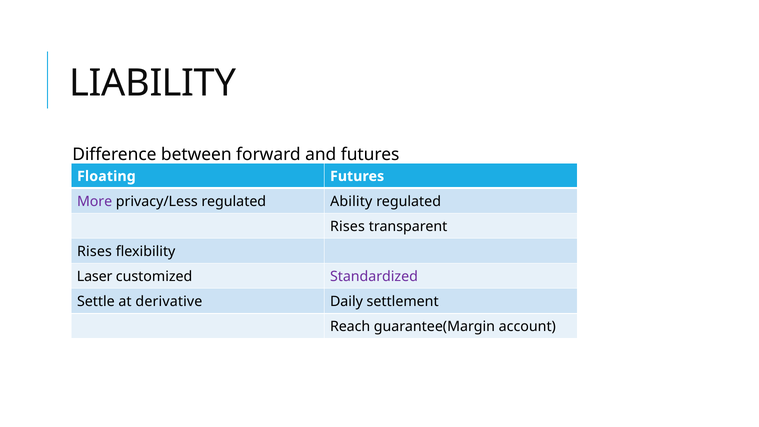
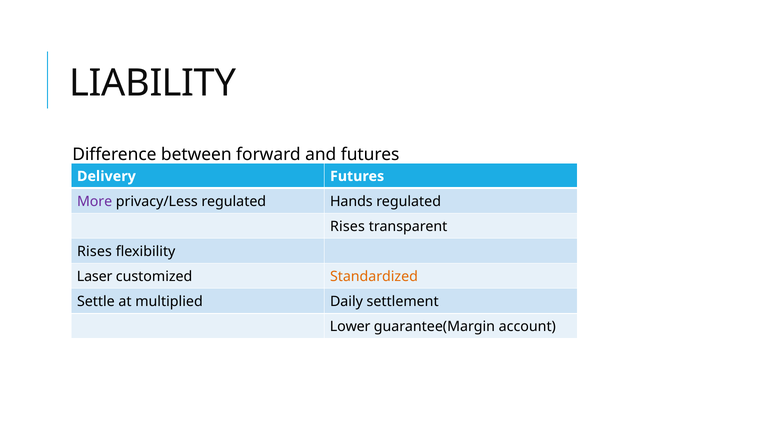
Floating: Floating -> Delivery (106, 176)
Ability: Ability -> Hands (351, 201)
Standardized colour: purple -> orange (374, 277)
derivative: derivative -> multiplied (169, 302)
Reach: Reach -> Lower (350, 327)
